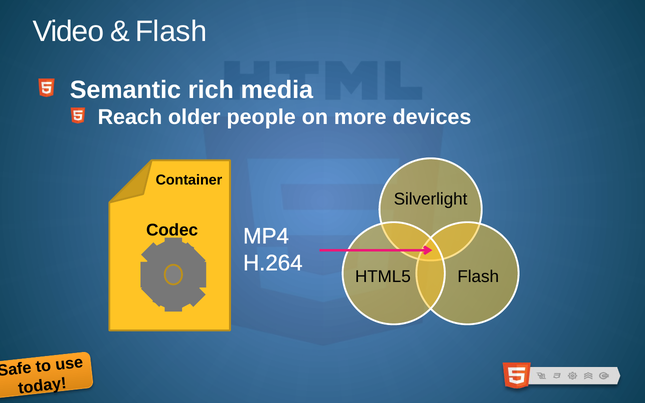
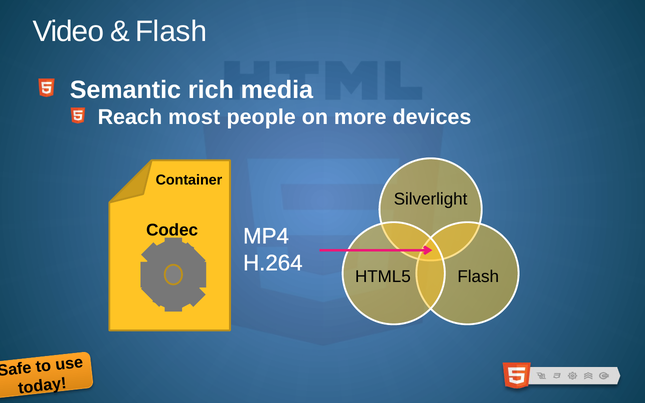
older: older -> most (194, 117)
